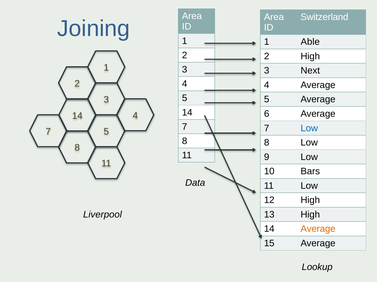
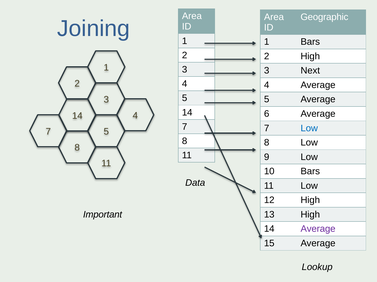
Switzerland: Switzerland -> Geographic (324, 17)
1 Able: Able -> Bars (310, 42)
Liverpool: Liverpool -> Important (103, 215)
Average colour: orange -> purple (318, 230)
